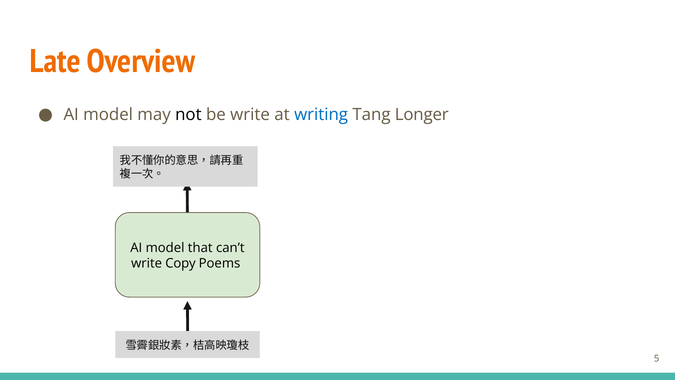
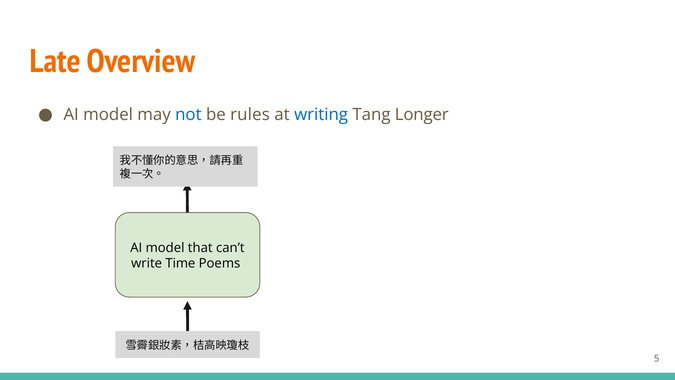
not colour: black -> blue (188, 115)
be write: write -> rules (250, 115)
Copy: Copy -> Time (180, 263)
